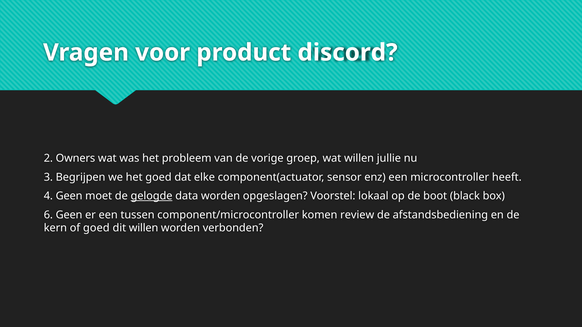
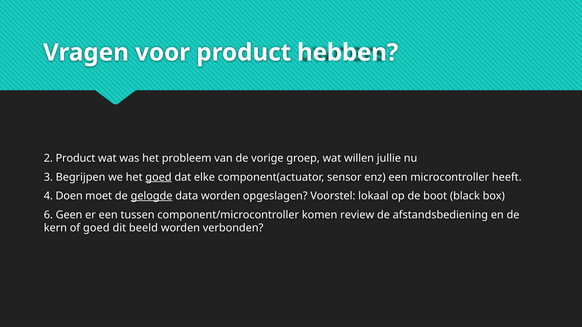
discord: discord -> hebben (348, 53)
2 Owners: Owners -> Product (76, 158)
goed underline: none -> present (158, 177)
4 Geen: Geen -> Doen (69, 196)
dit willen: willen -> beeld (143, 228)
